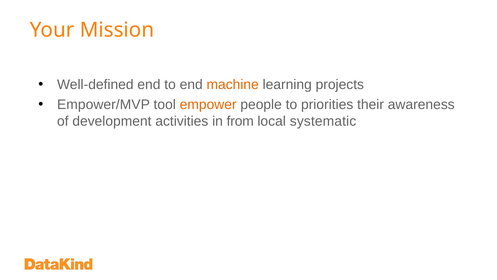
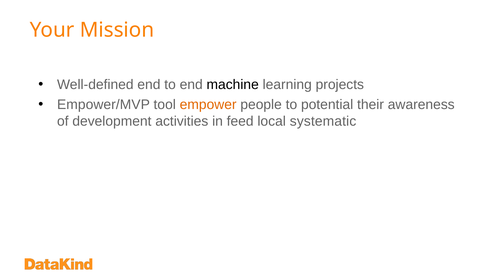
machine colour: orange -> black (233, 85)
priorities: priorities -> potential (327, 105)
from: from -> feed (240, 121)
